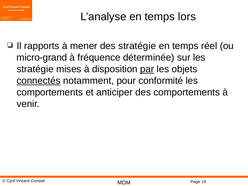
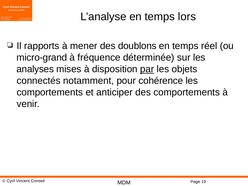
des stratégie: stratégie -> doublons (137, 46)
stratégie: stratégie -> analyses (35, 69)
connectés underline: present -> none (39, 81)
conformité: conformité -> cohérence (161, 81)
